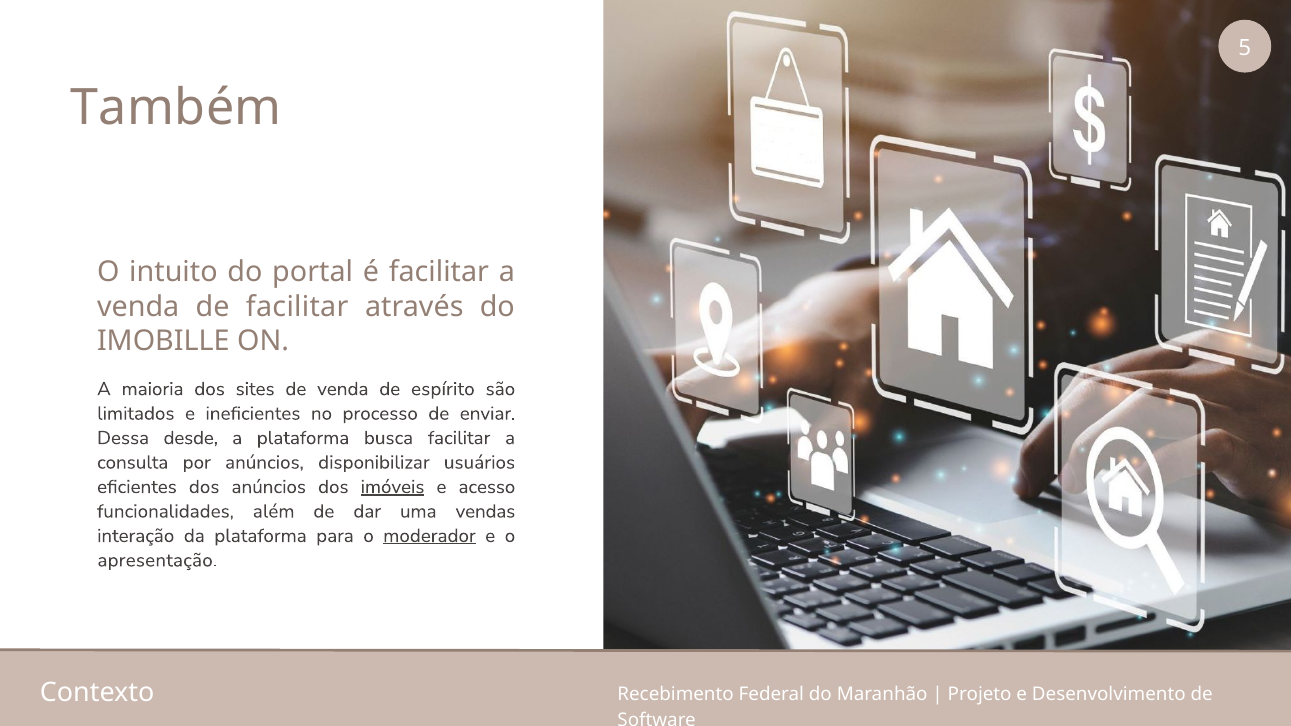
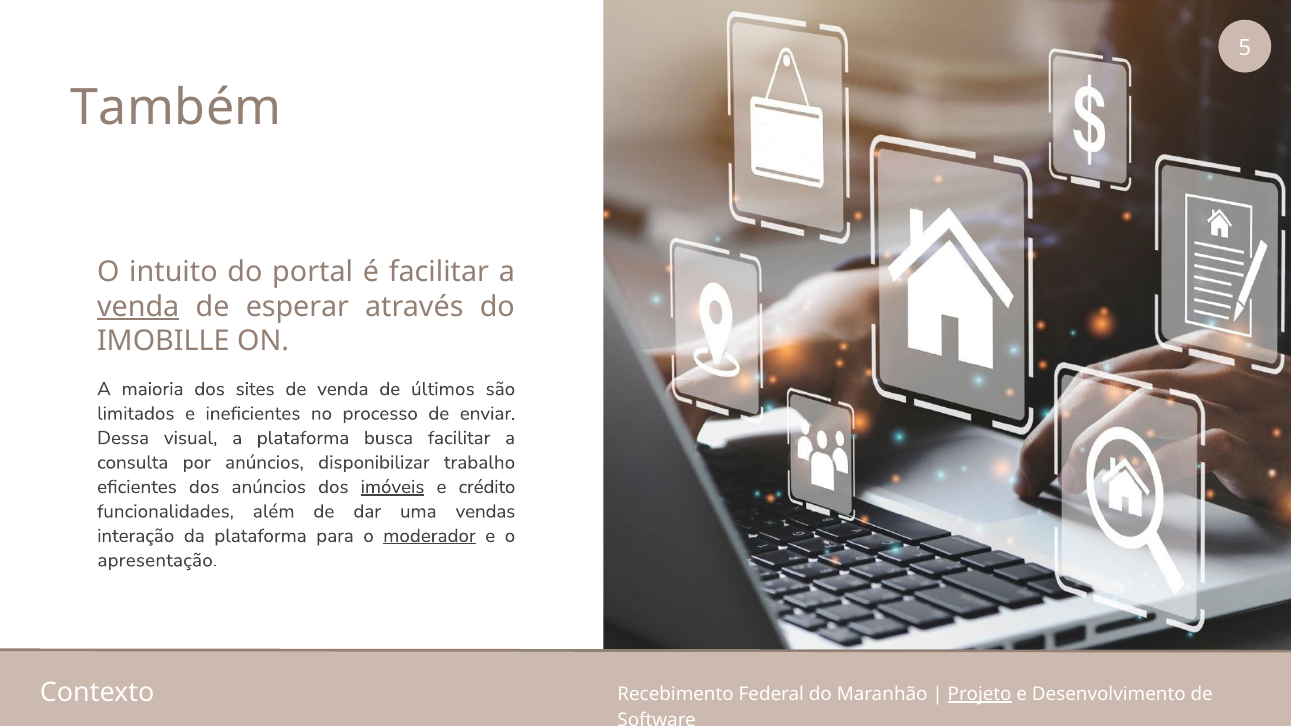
venda underline: none -> present (138, 307)
de facilitar: facilitar -> esperar (297, 307)
espírito: espírito -> últimos (443, 389)
desde: desde -> visual (191, 438)
usuários: usuários -> trabalho (479, 463)
acesso: acesso -> crédito (487, 487)
Projeto underline: none -> present (980, 694)
